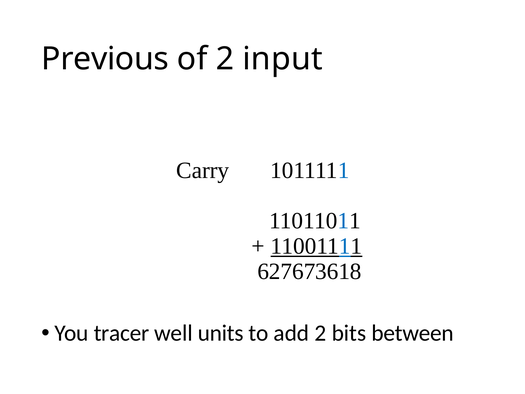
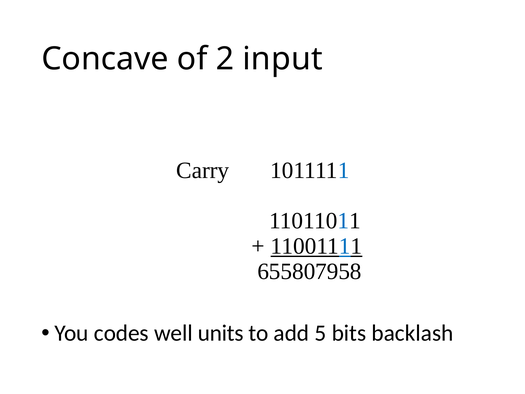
Previous: Previous -> Concave (105, 59)
627673618: 627673618 -> 655807958 (310, 271)
tracer: tracer -> codes (121, 333)
add 2: 2 -> 5 (320, 333)
between: between -> backlash (412, 333)
